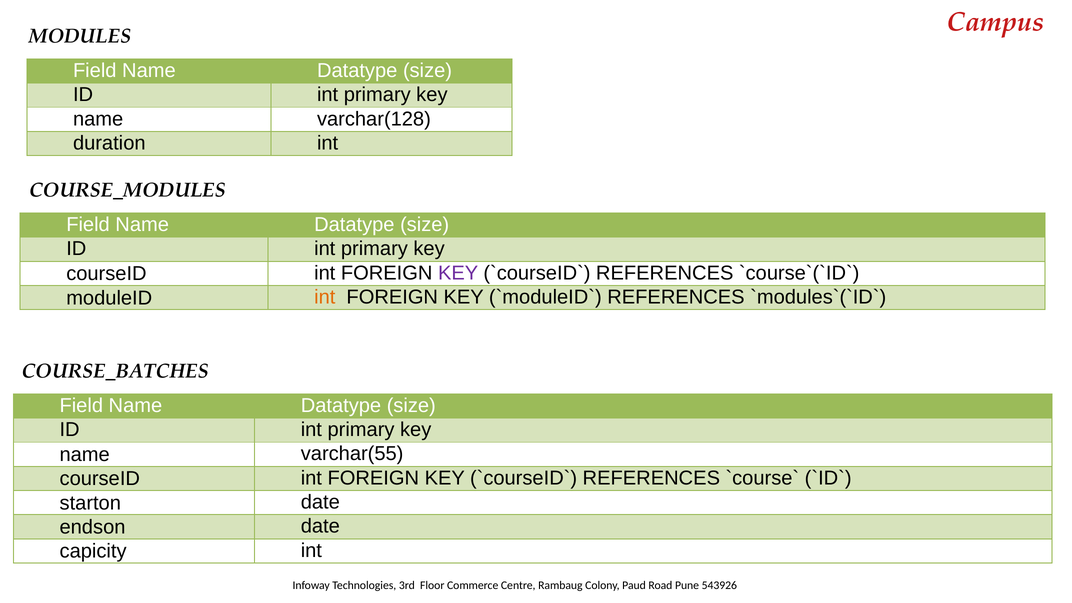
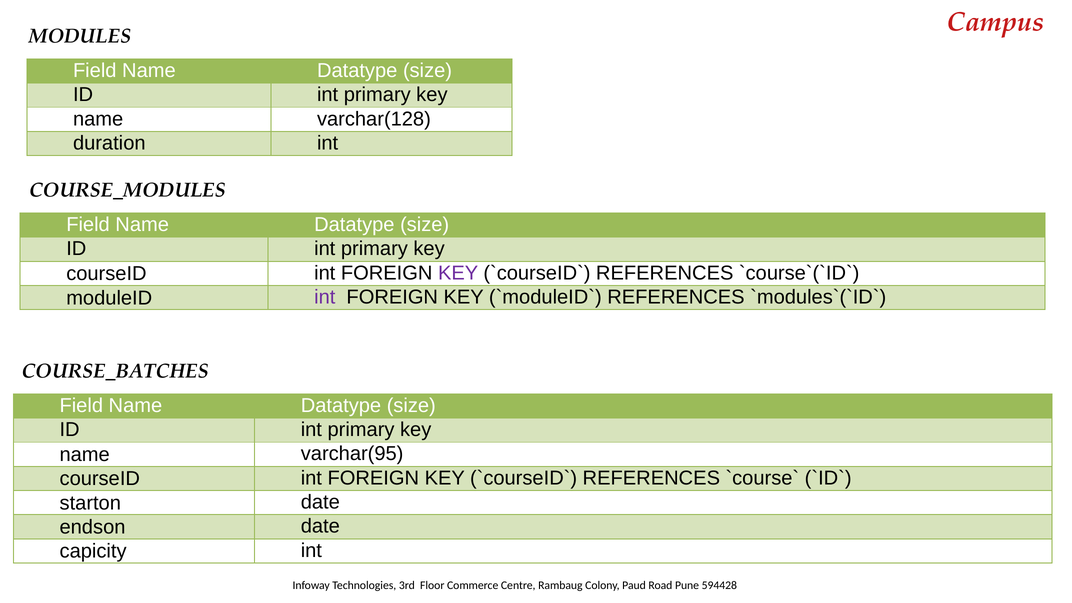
int colour: orange -> purple (325, 297)
varchar(55: varchar(55 -> varchar(95 (352, 454)
543926: 543926 -> 594428 (719, 585)
